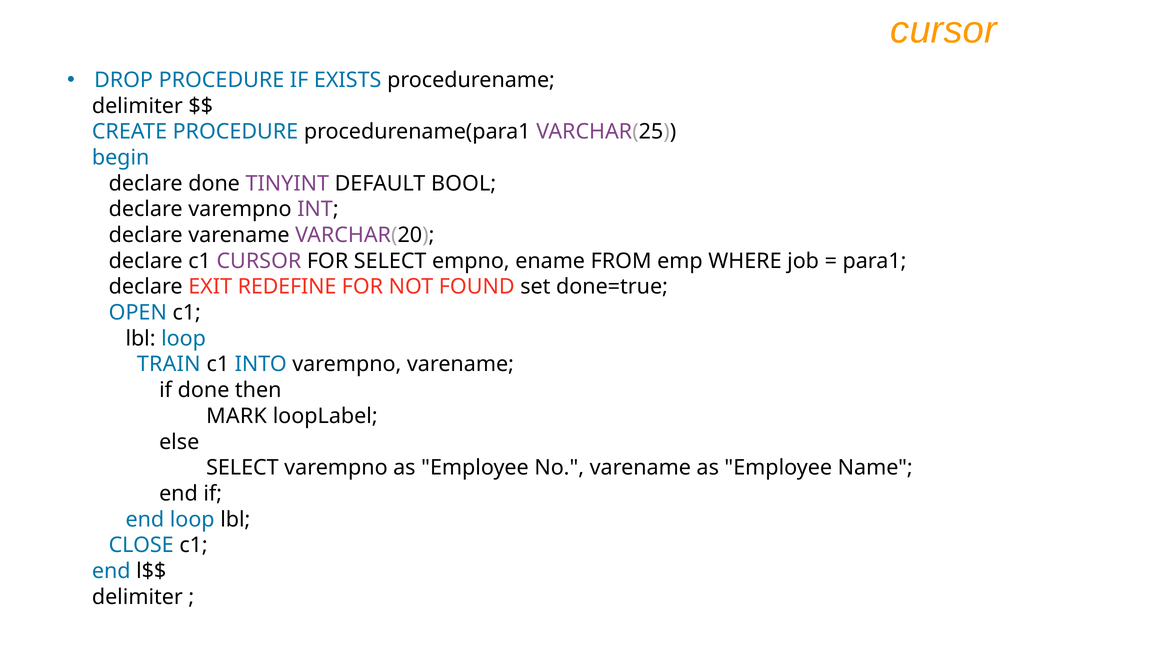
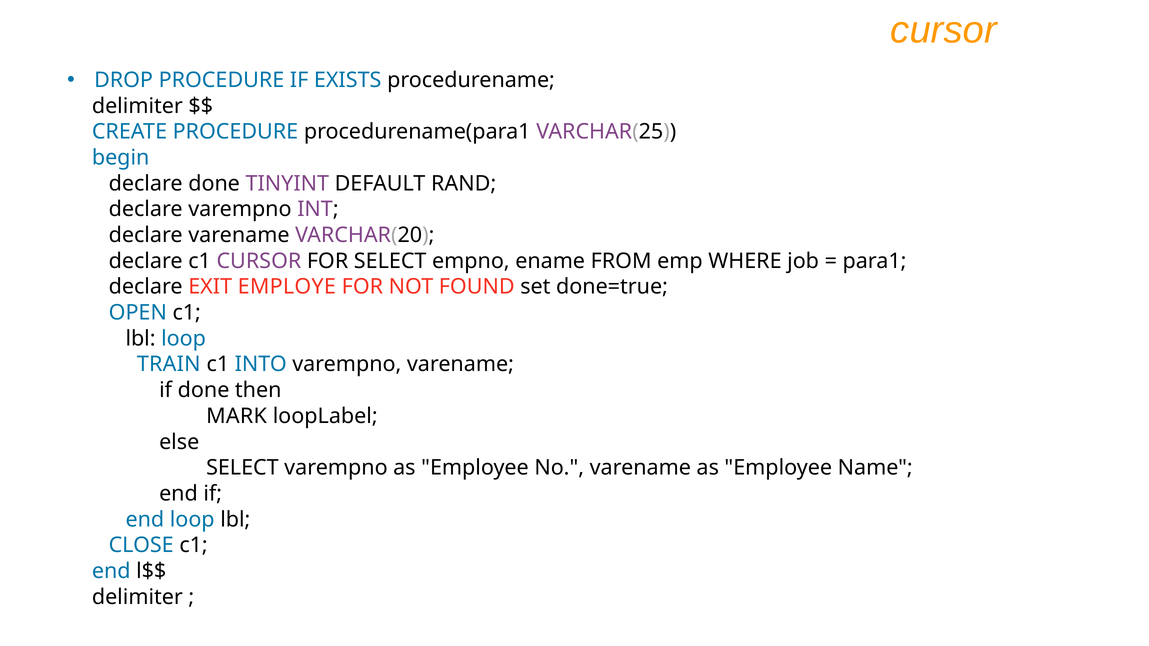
BOOL: BOOL -> RAND (464, 184)
REDEFINE: REDEFINE -> EMPLOYE (287, 287)
